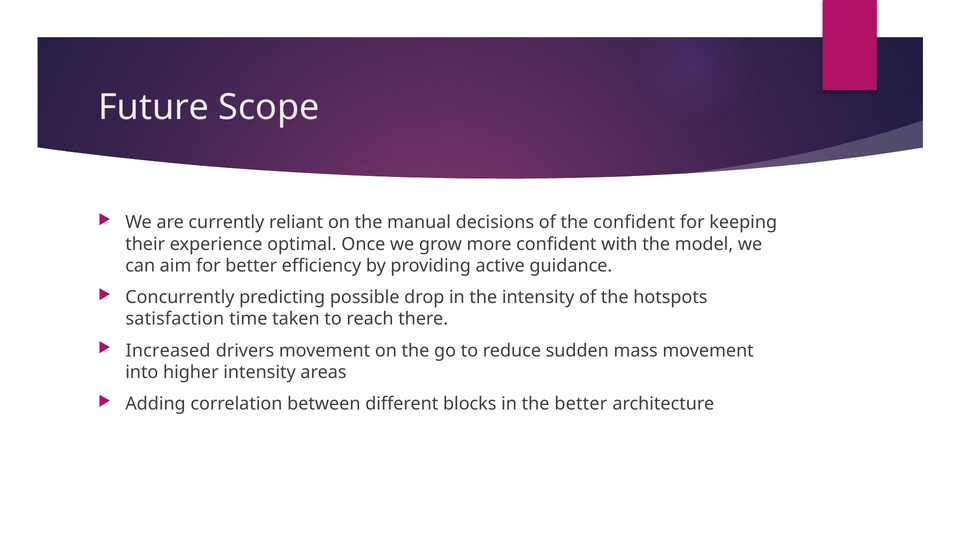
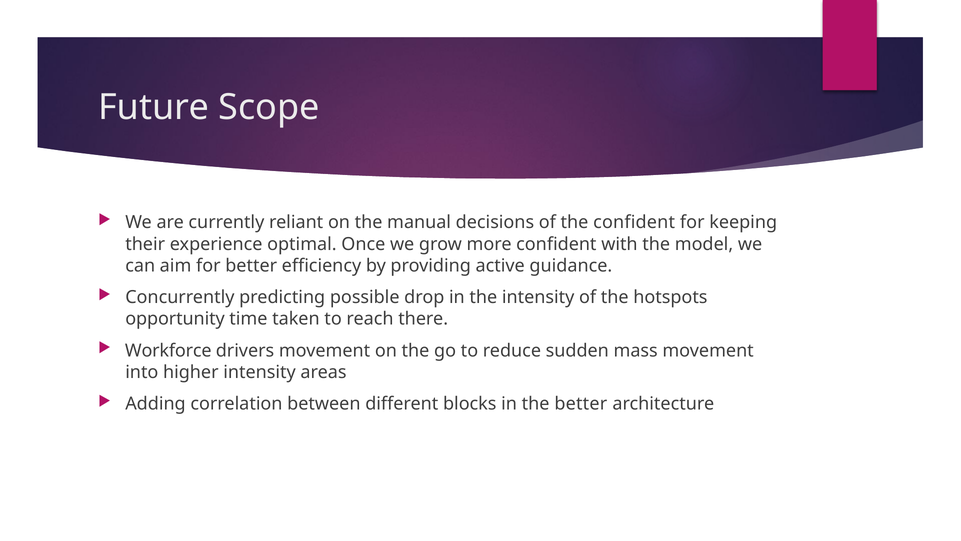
satisfaction: satisfaction -> opportunity (175, 319)
Increased: Increased -> Workforce (168, 350)
